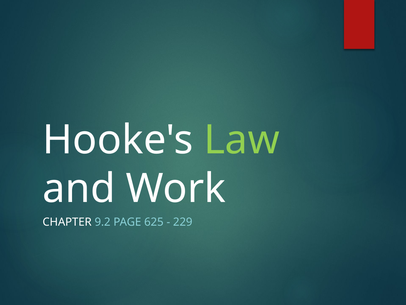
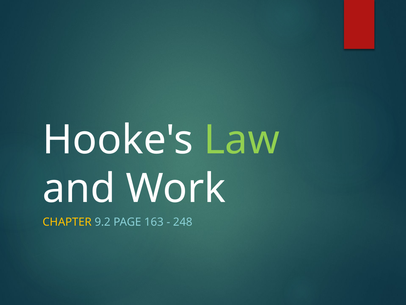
CHAPTER colour: white -> yellow (67, 222)
625: 625 -> 163 (154, 222)
229: 229 -> 248 (183, 222)
